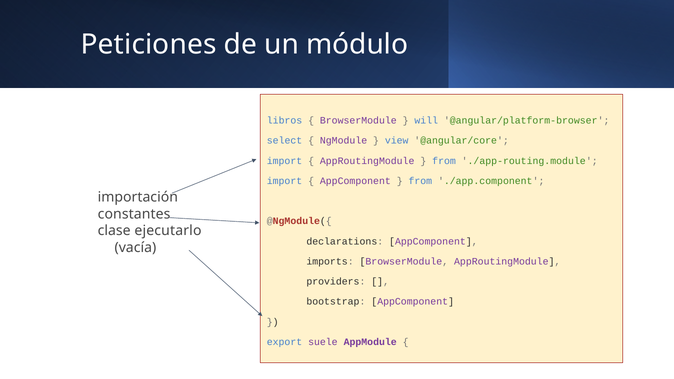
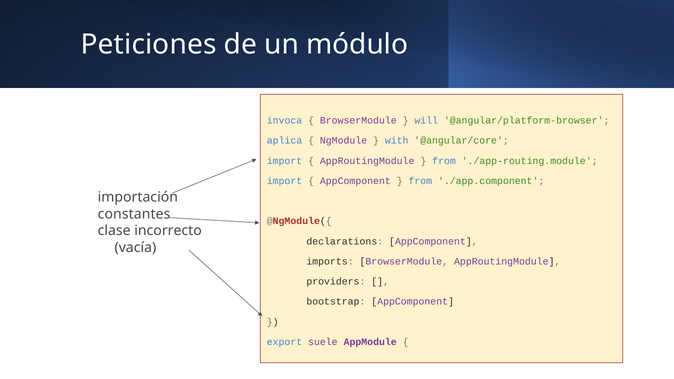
libros: libros -> invoca (285, 121)
select: select -> aplica (285, 141)
view: view -> with (397, 141)
ejecutarlo: ejecutarlo -> incorrecto (168, 231)
